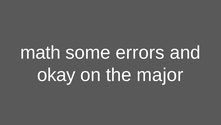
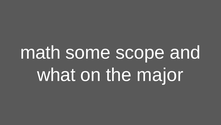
errors: errors -> scope (140, 52)
okay: okay -> what (56, 74)
